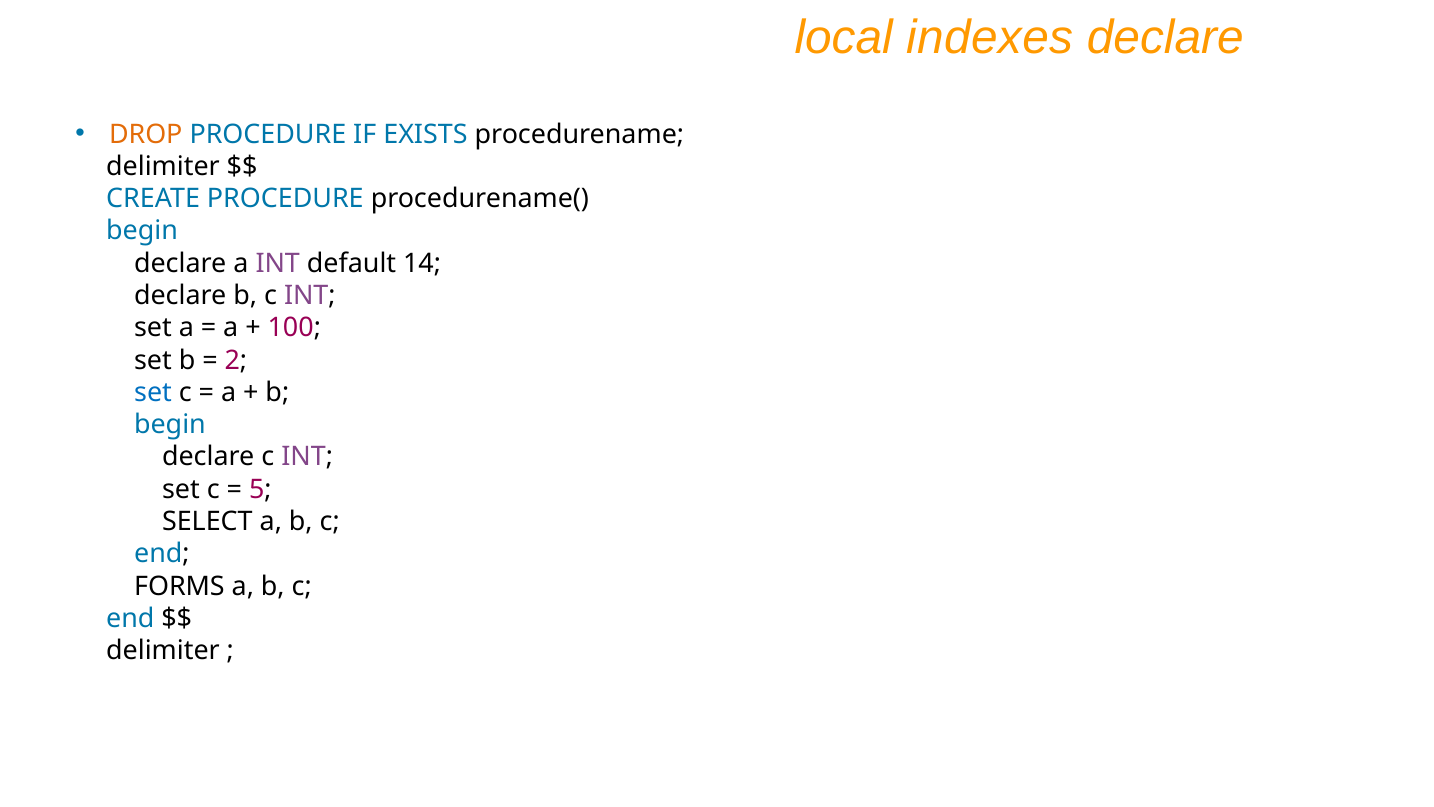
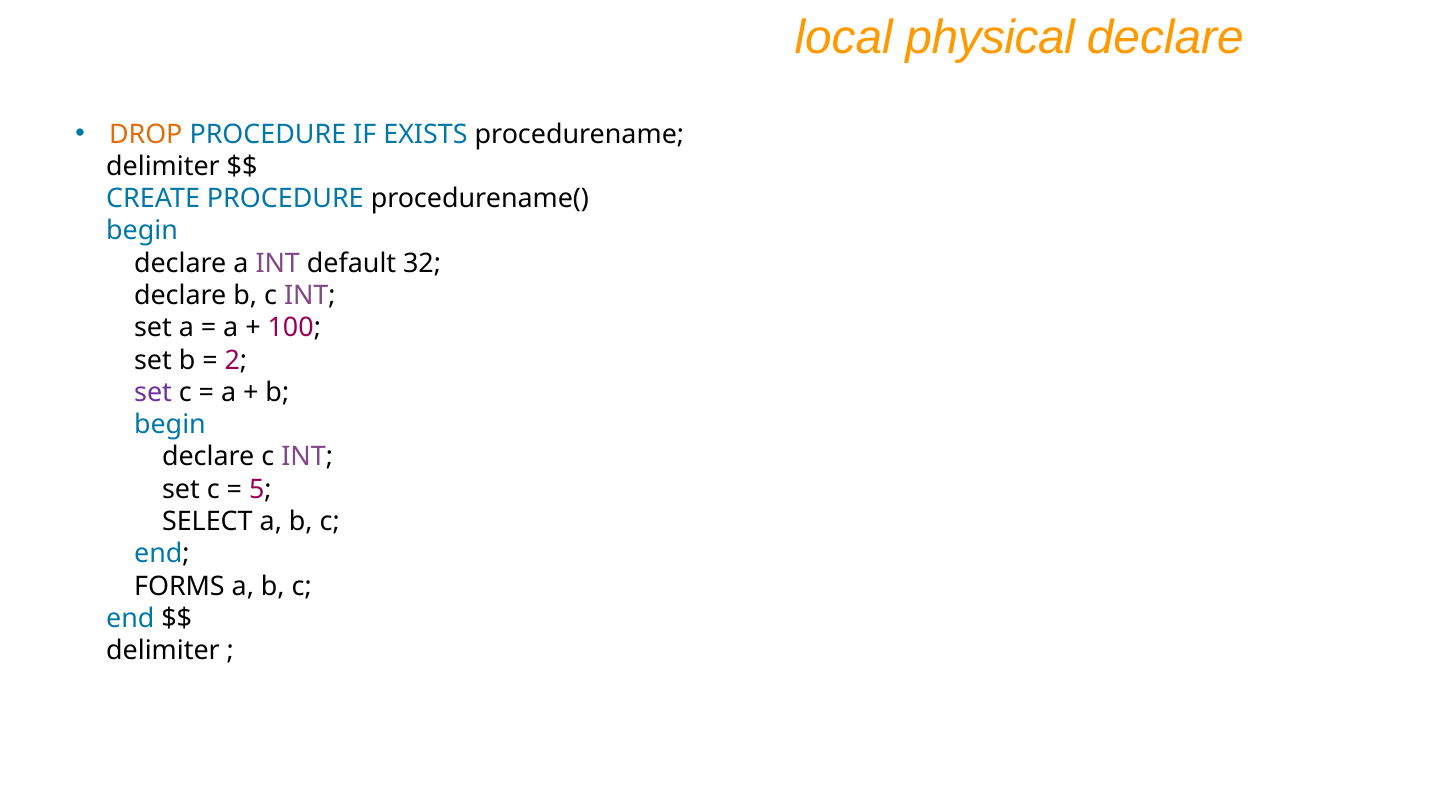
indexes: indexes -> physical (990, 37)
14: 14 -> 32 (422, 263)
set colour: blue -> purple (153, 392)
